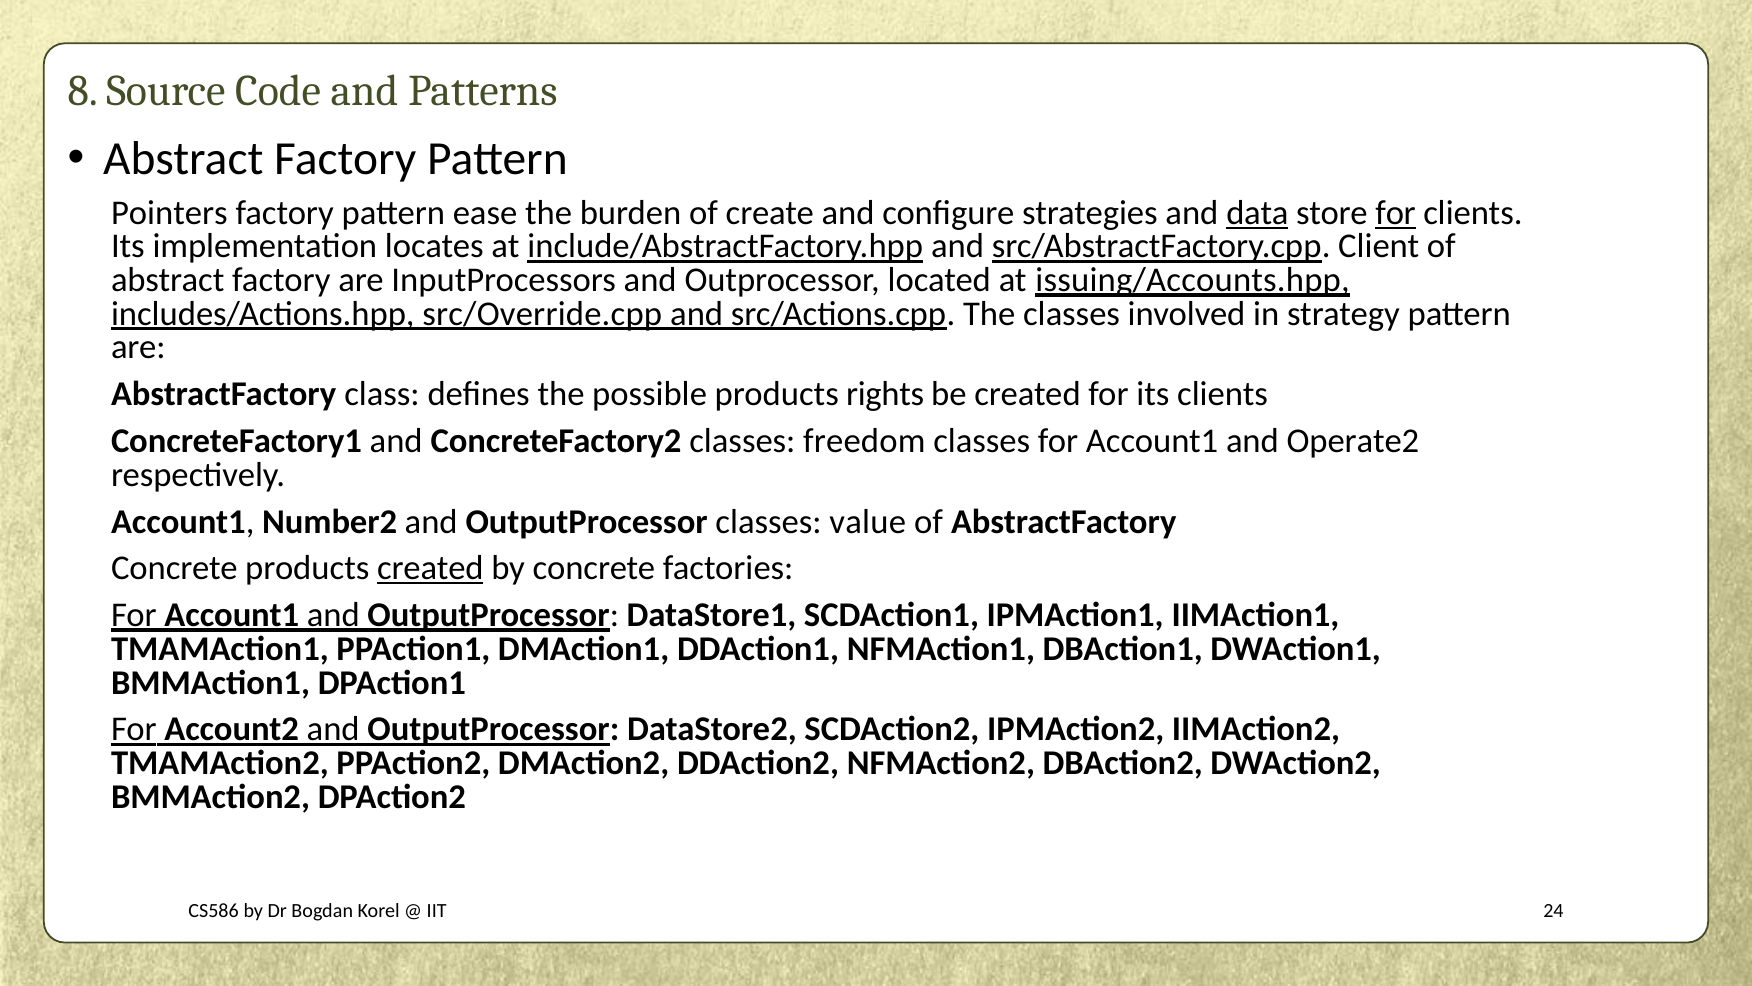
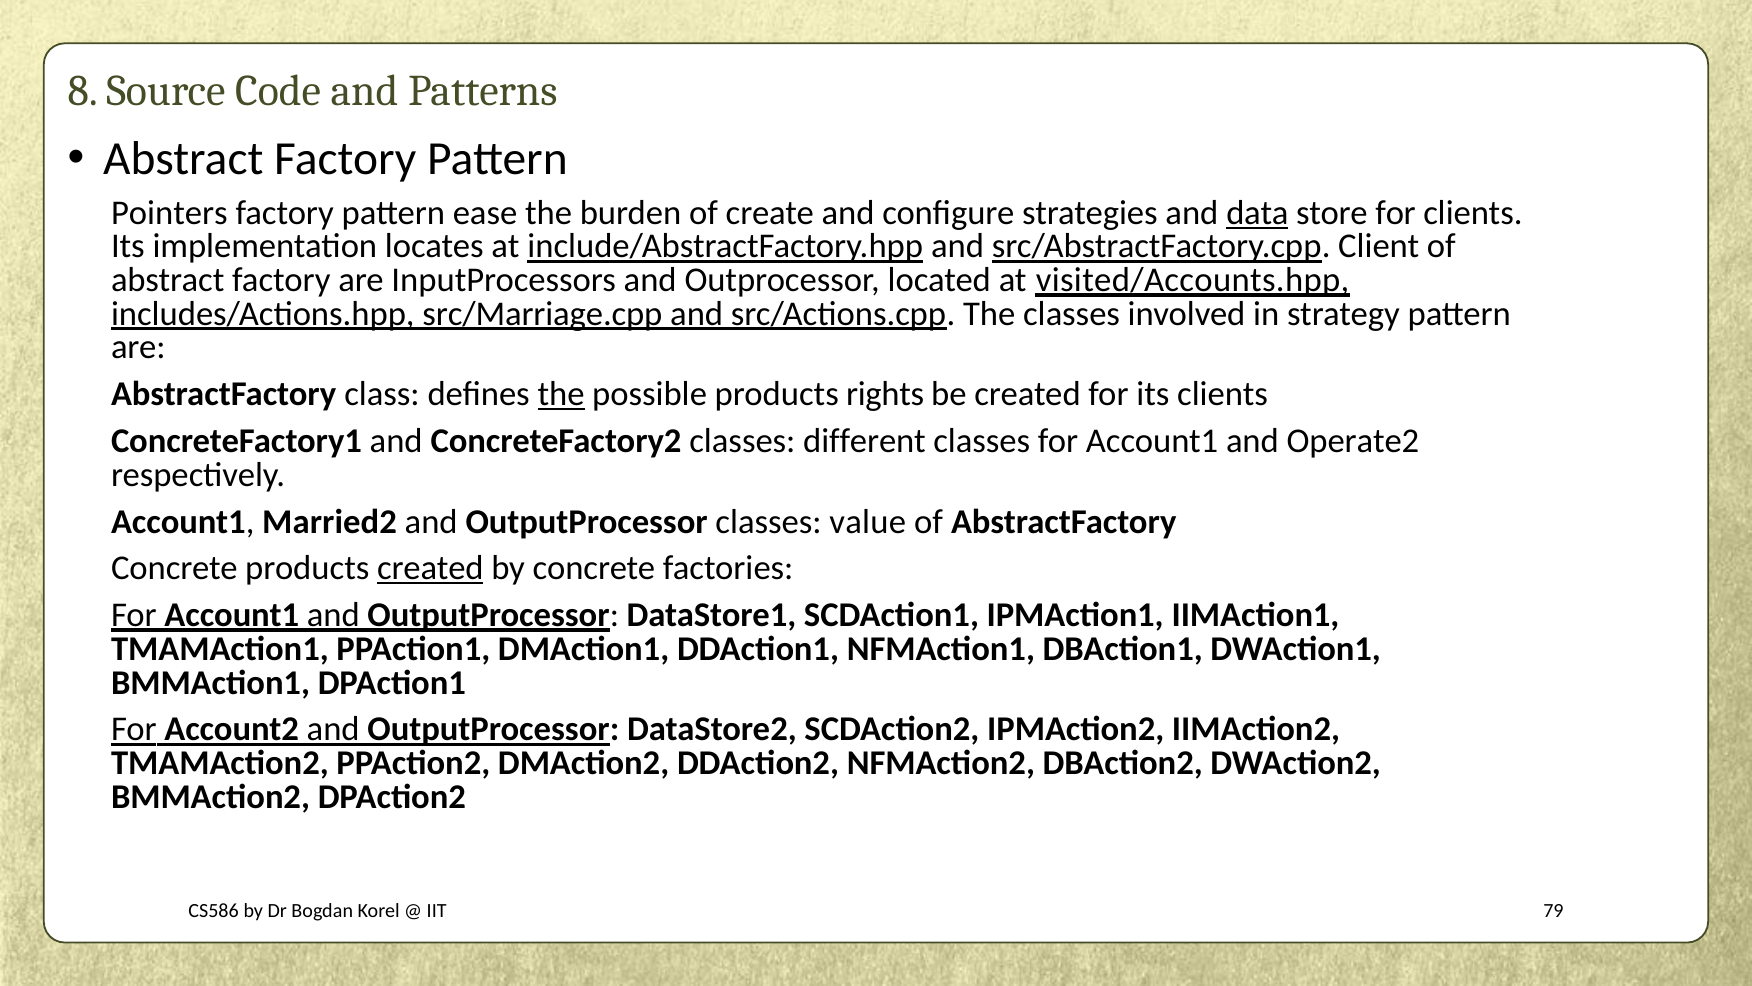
for underline: present -> none (1396, 213)
issuing/Accounts.hpp: issuing/Accounts.hpp -> visited/Accounts.hpp (1193, 280)
src/Override.cpp: src/Override.cpp -> src/Marriage.cpp (542, 314)
the underline: none -> present (561, 394)
freedom: freedom -> different (864, 441)
Number2: Number2 -> Married2 (330, 521)
24: 24 -> 79 (1553, 910)
